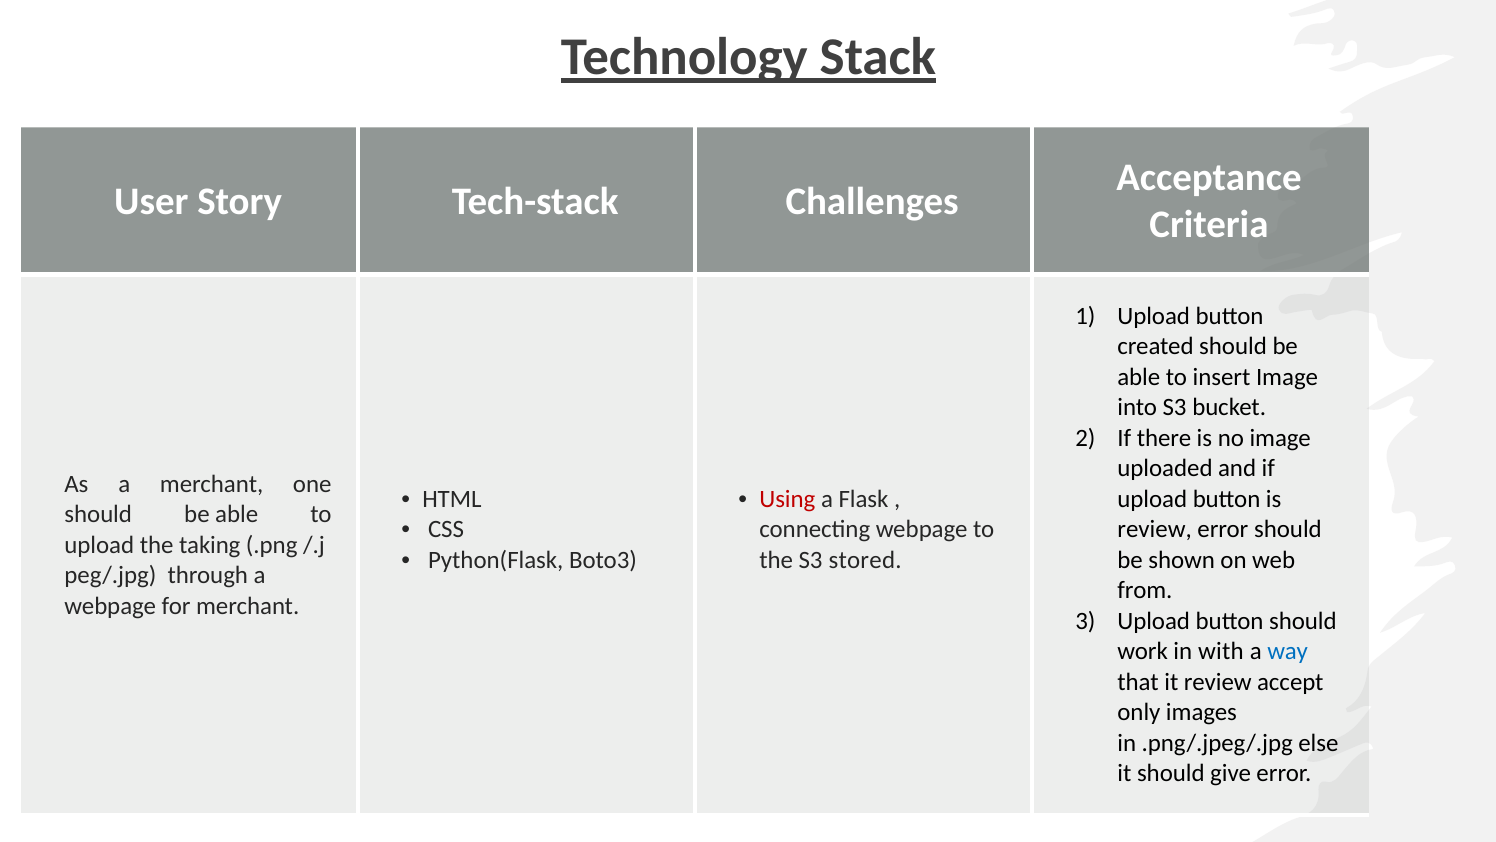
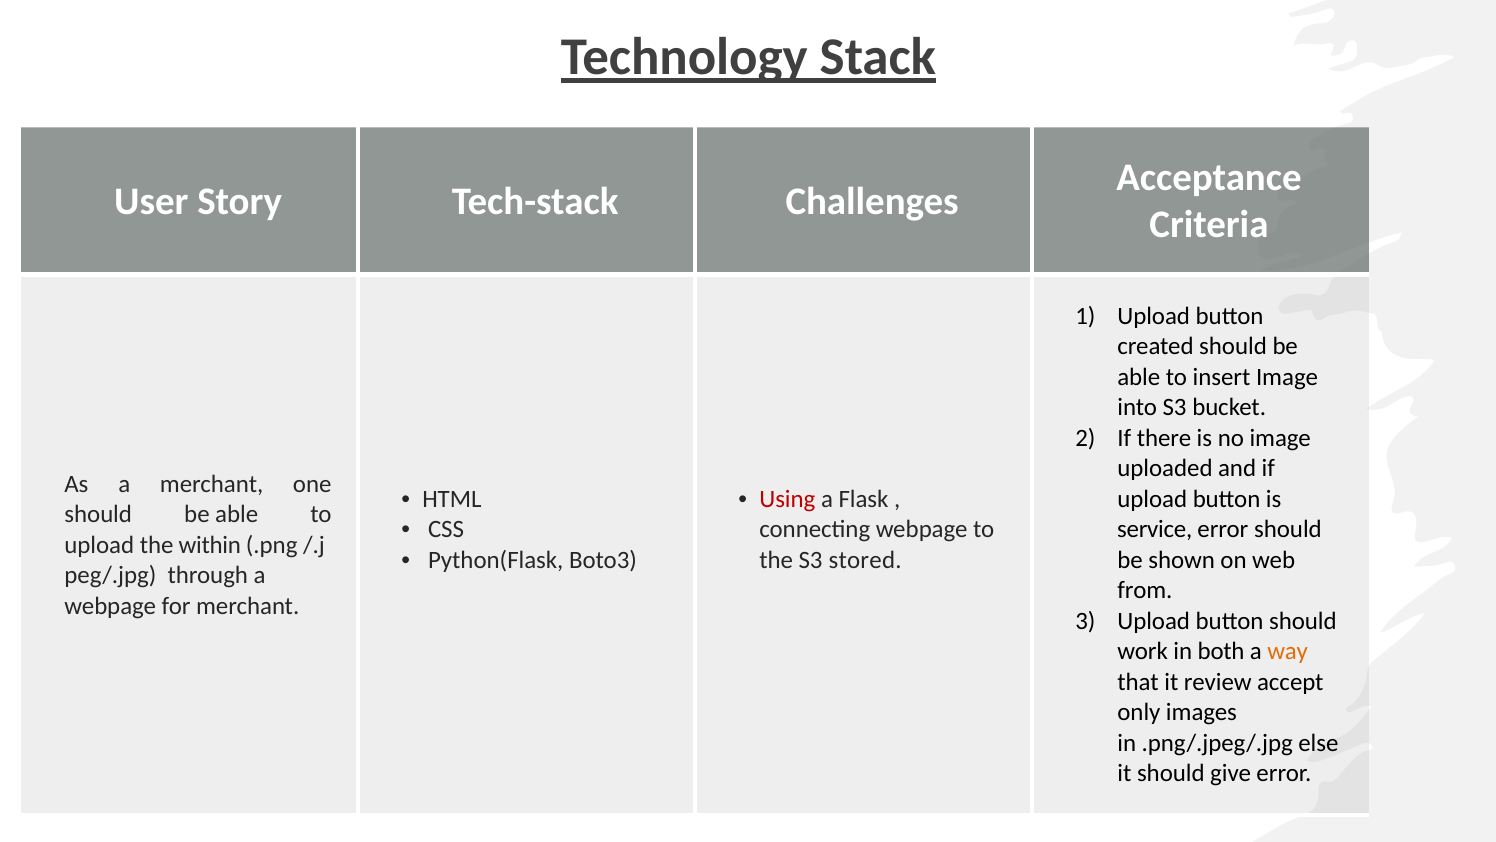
review: review -> service (1155, 529)
taking: taking -> within (210, 545)
with: with -> both (1221, 651)
way colour: blue -> orange (1288, 651)
